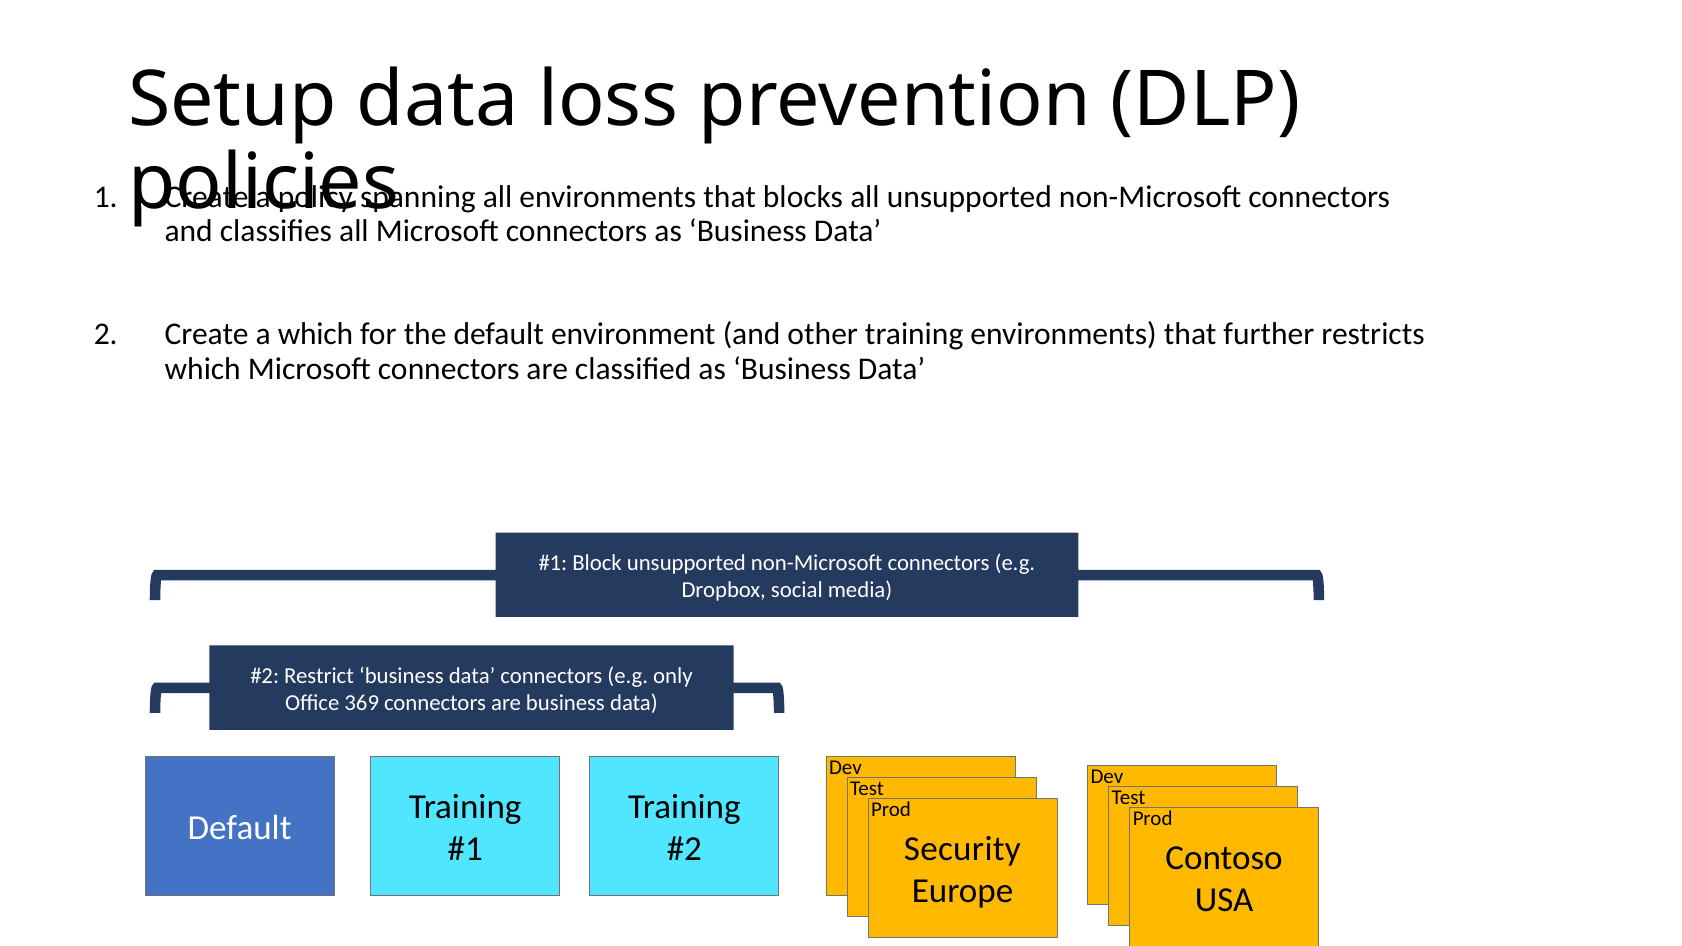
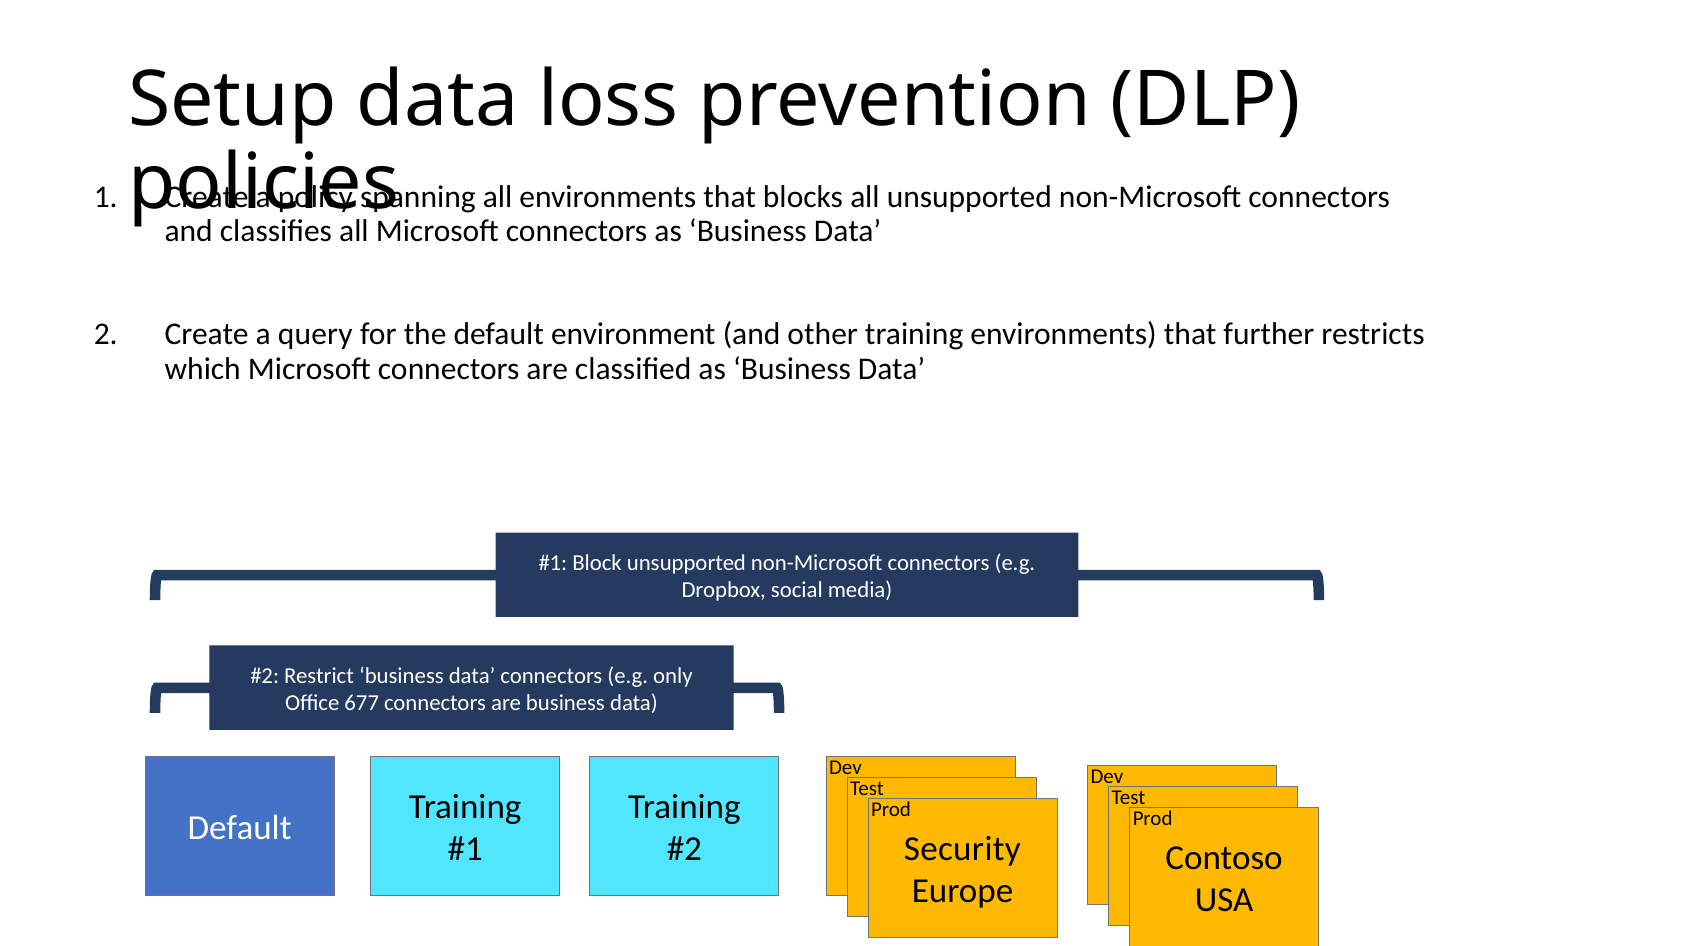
a which: which -> query (315, 335)
369: 369 -> 677 (362, 703)
